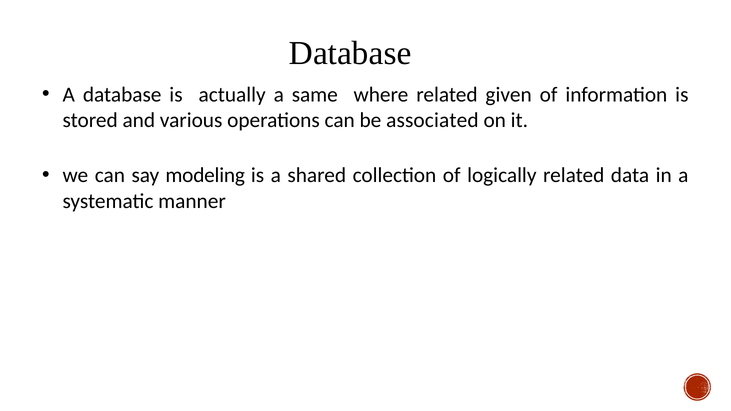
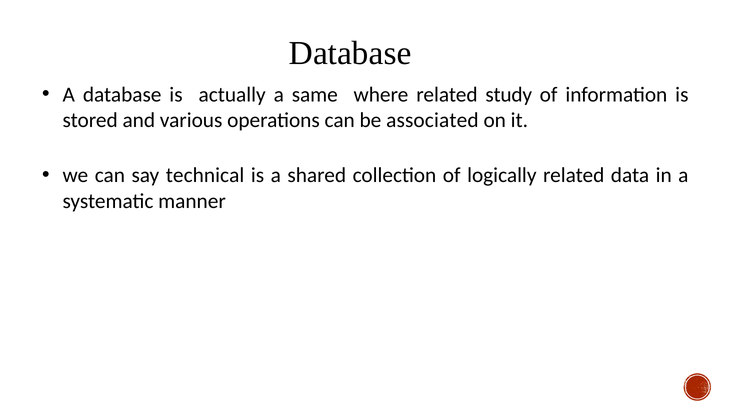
given: given -> study (509, 95)
modeling: modeling -> technical (205, 176)
